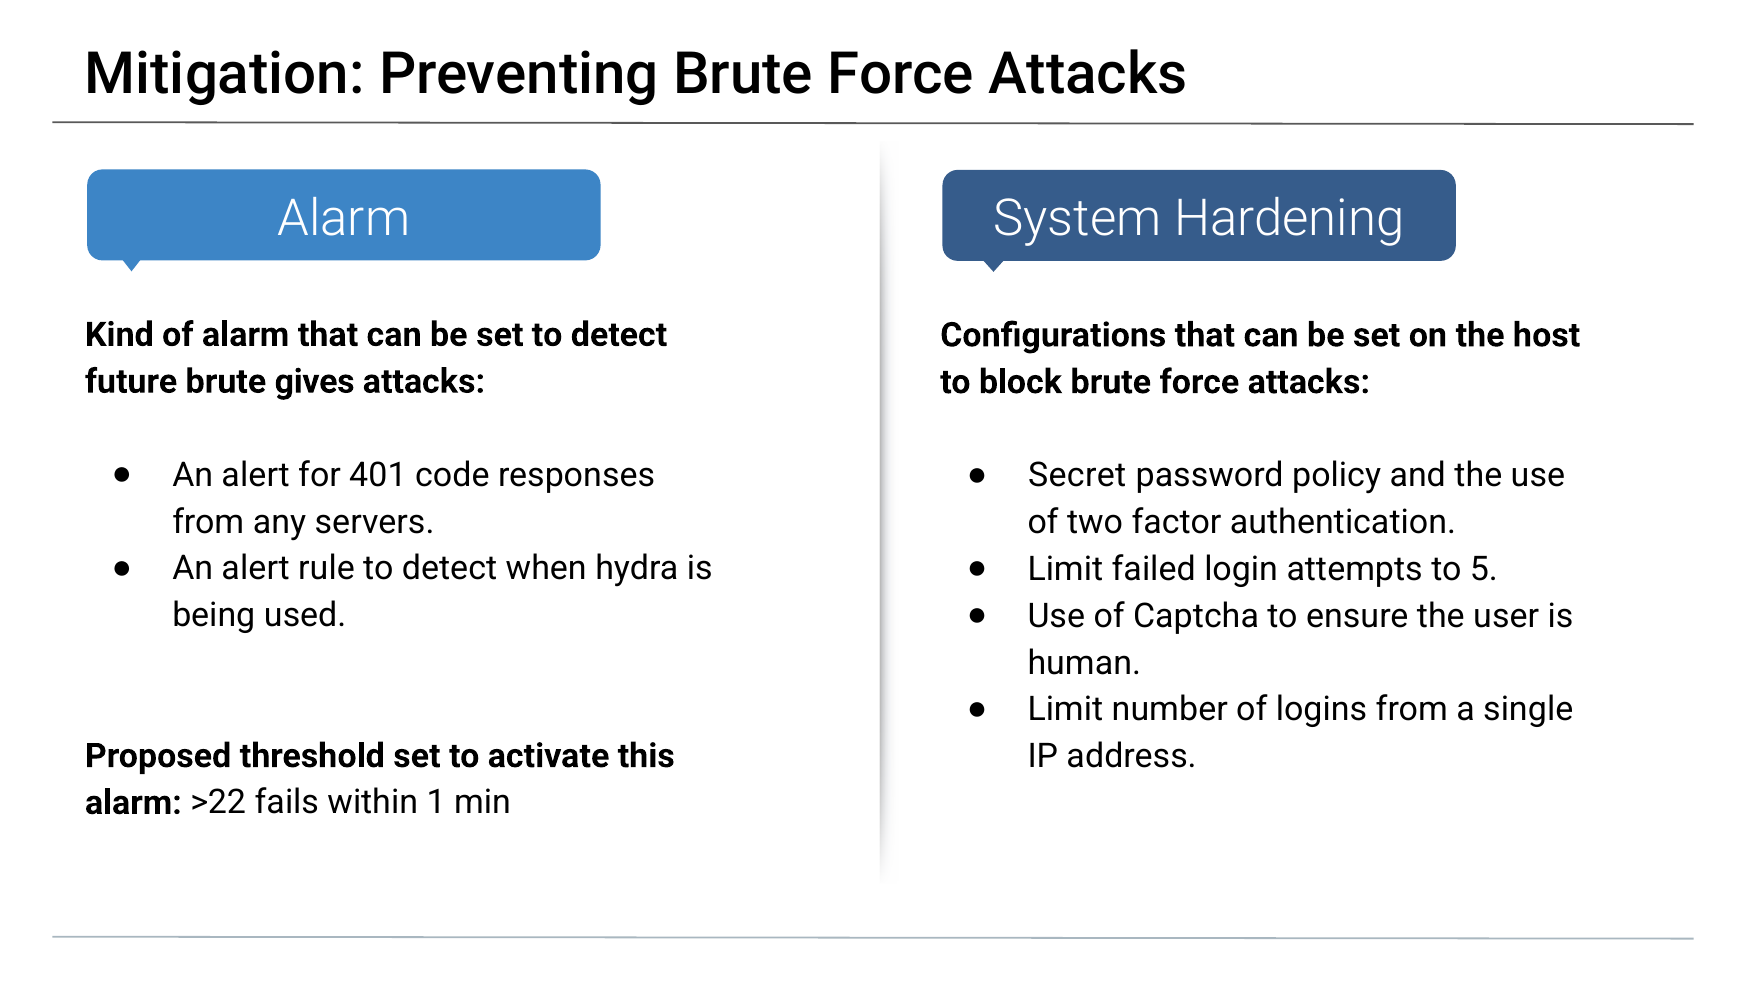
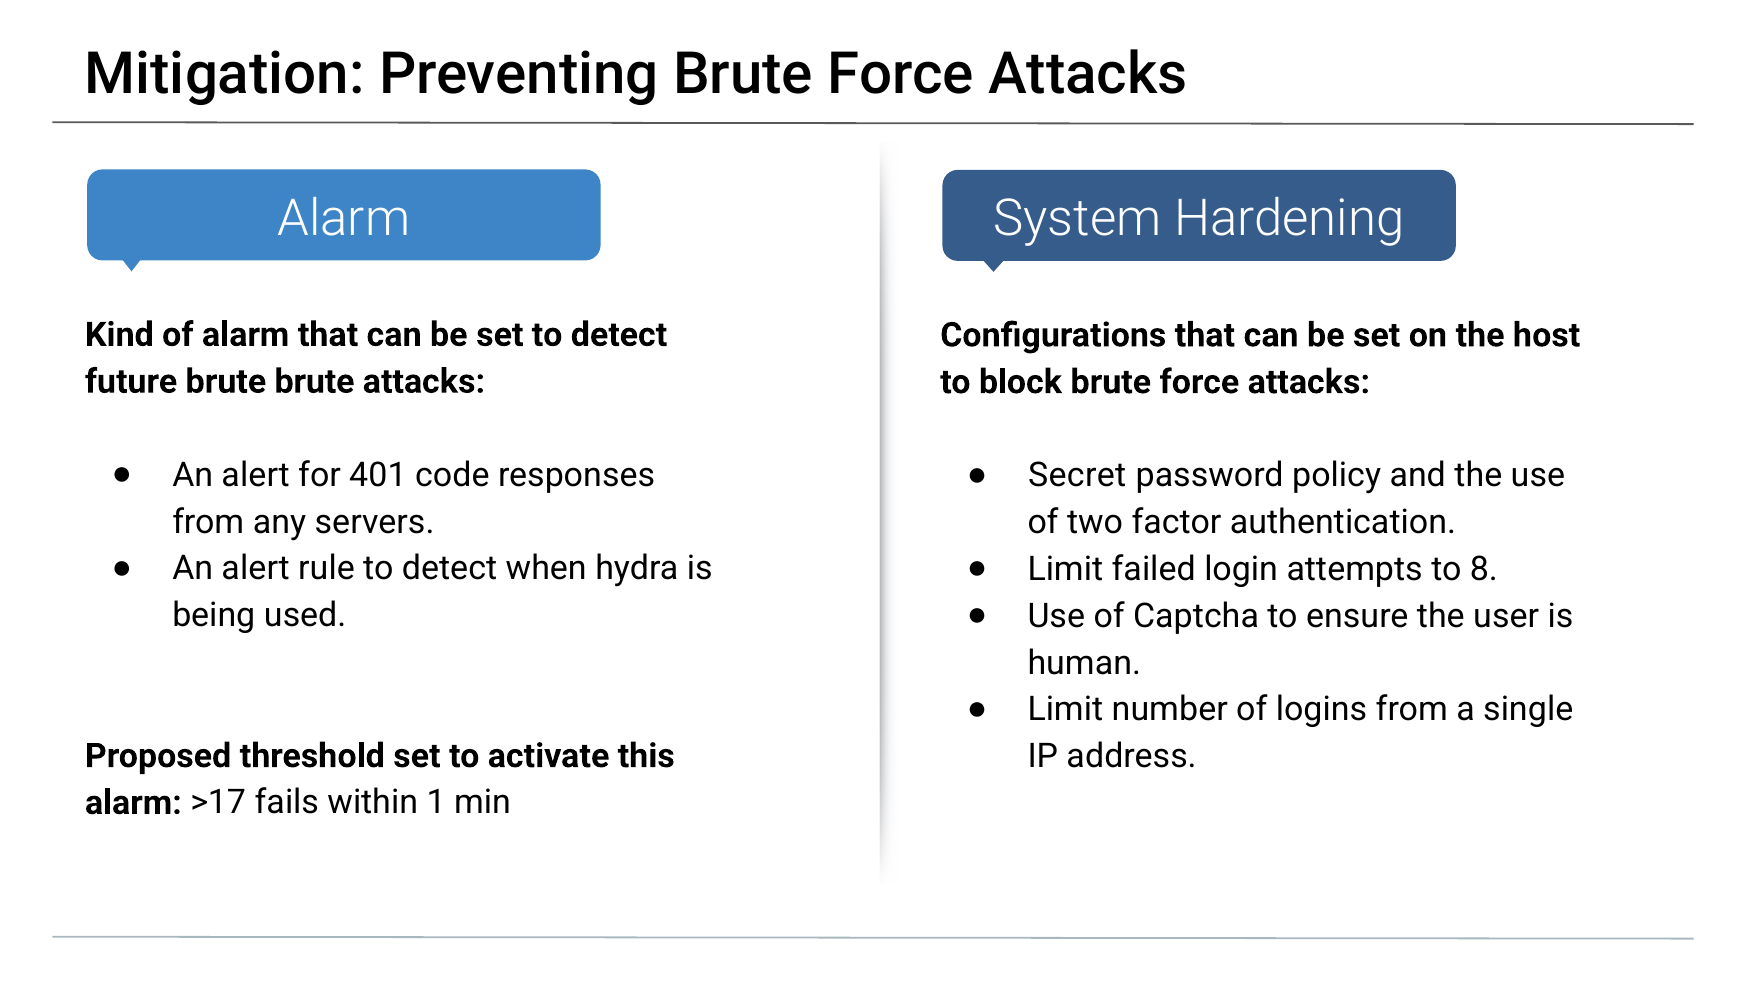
brute gives: gives -> brute (315, 382)
5: 5 -> 8 (1484, 569)
>22: >22 -> >17 (218, 803)
